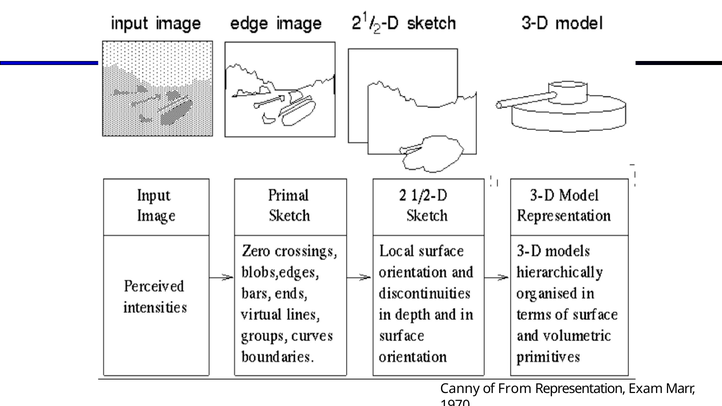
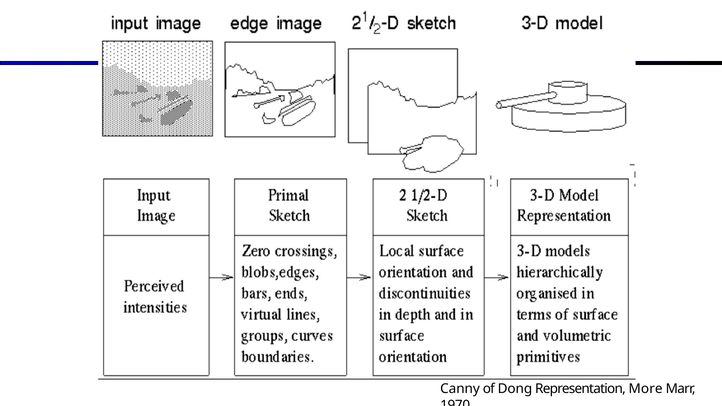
From: From -> Dong (515, 389)
Exam: Exam -> More (646, 389)
